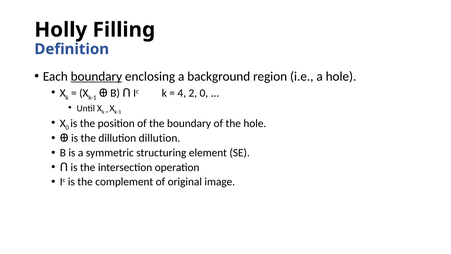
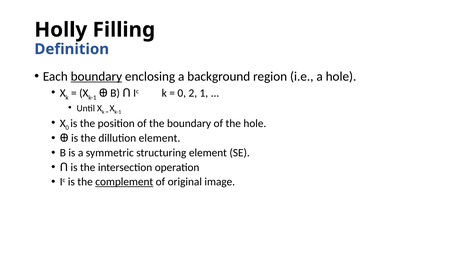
4: 4 -> 0 (182, 93)
2 0: 0 -> 1 (204, 93)
dillution dillution: dillution -> element (160, 138)
complement underline: none -> present (124, 182)
